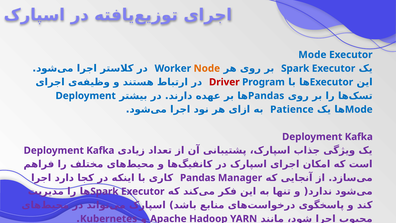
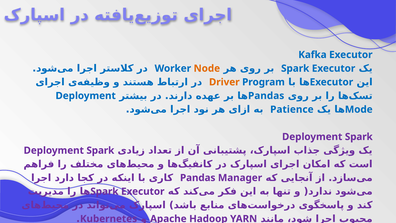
Mode: Mode -> Kafka (312, 55)
Driver colour: red -> orange (224, 82)
Kafka: Kafka -> Spark (359, 137)
Kafka: Kafka -> Spark (100, 150)
